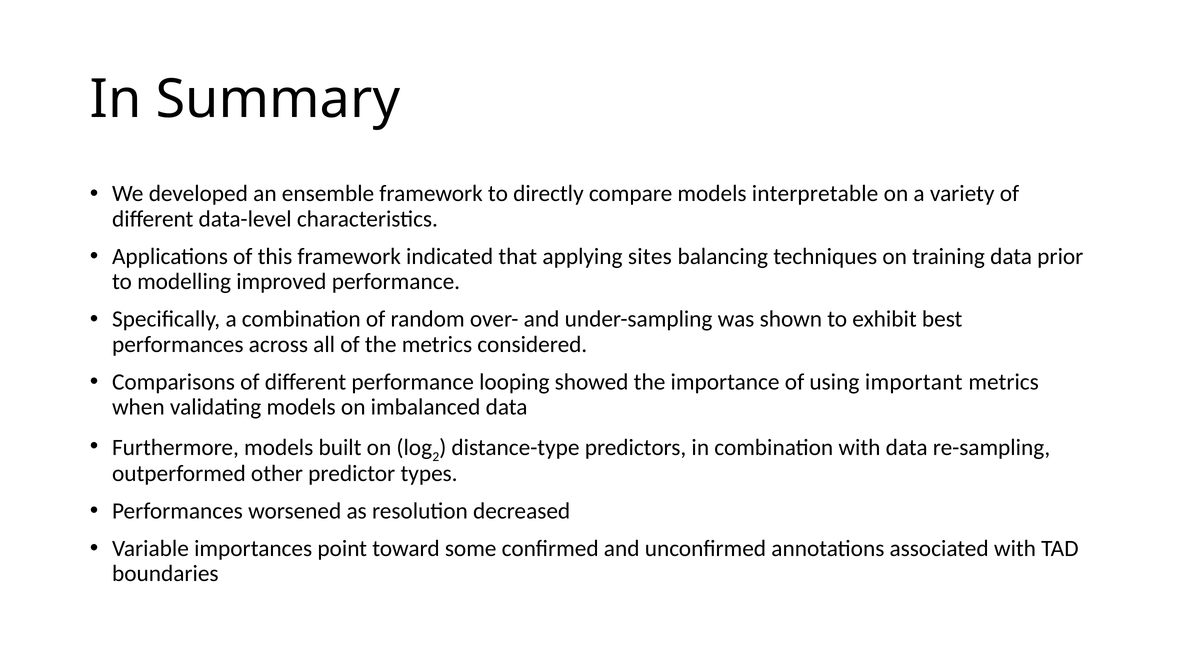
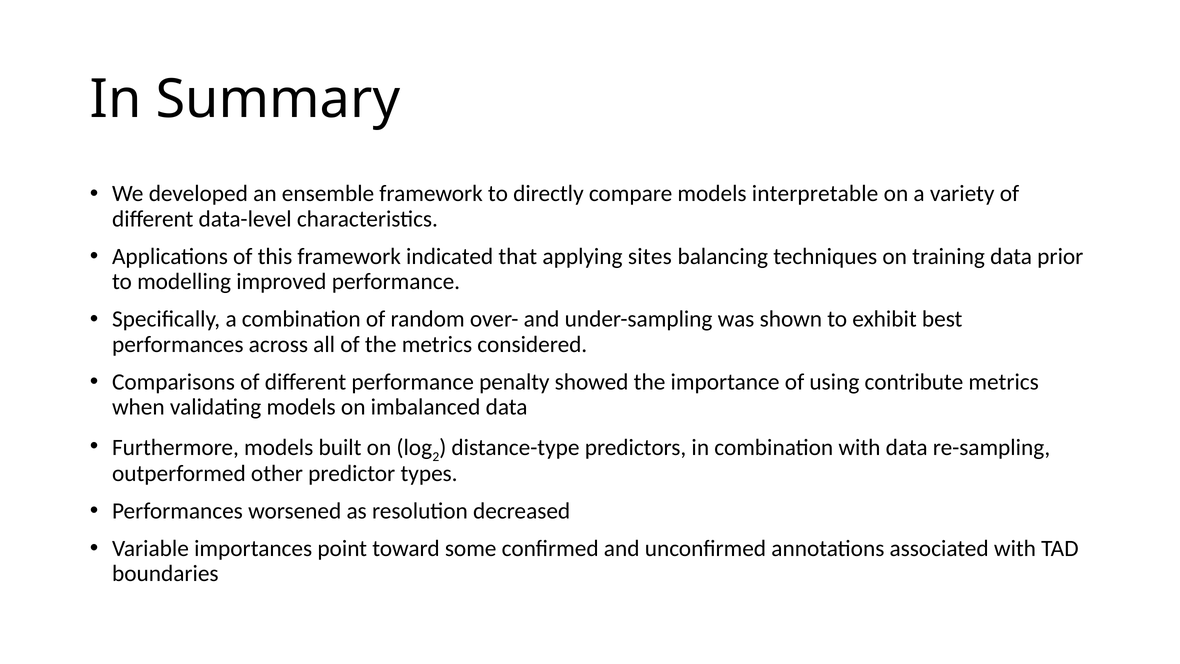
looping: looping -> penalty (514, 382)
important: important -> contribute (914, 382)
